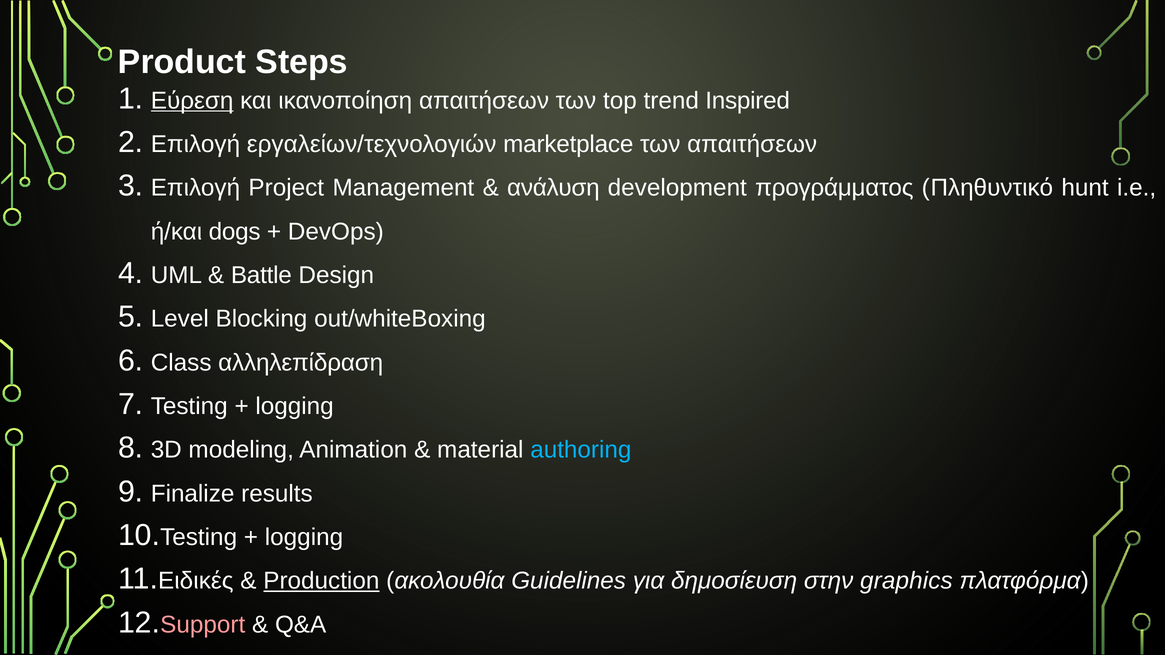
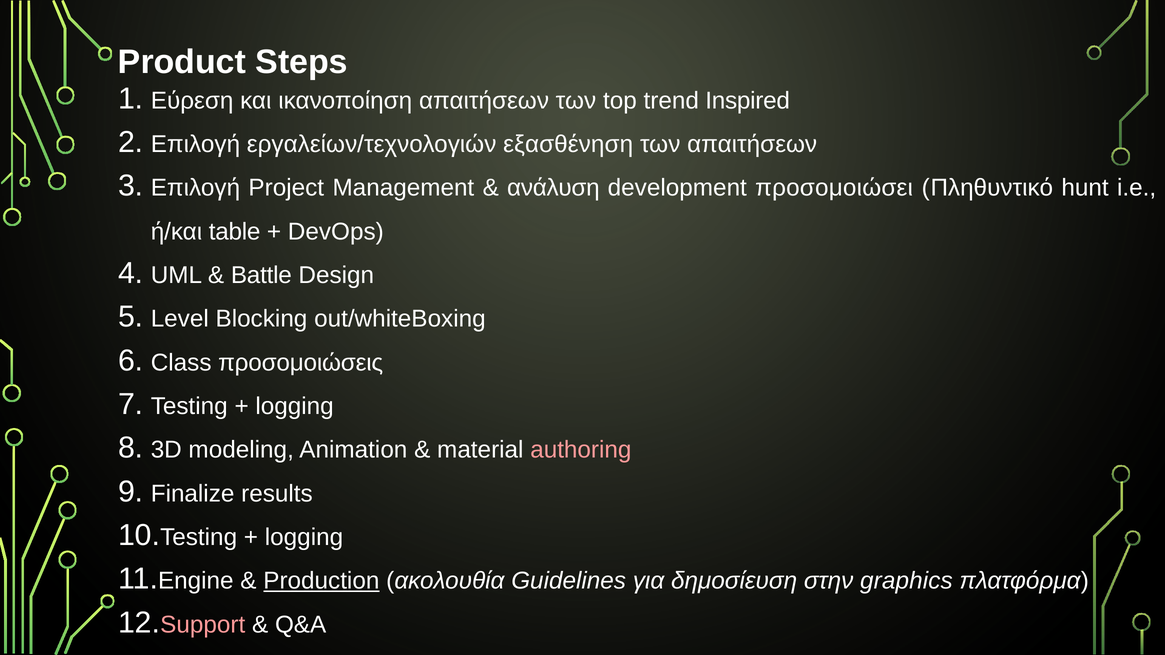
Εύρεση underline: present -> none (192, 101)
marketplace: marketplace -> εξασθένηση (568, 144)
προγράμματος: προγράμματος -> προσομοιώσει (834, 188)
dogs: dogs -> table (235, 232)
αλληλεπίδραση: αλληλεπίδραση -> προσομοιώσεις (301, 363)
authoring colour: light blue -> pink (581, 450)
Ειδικές: Ειδικές -> Engine (196, 581)
